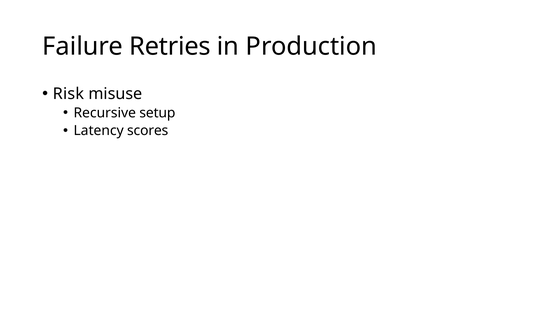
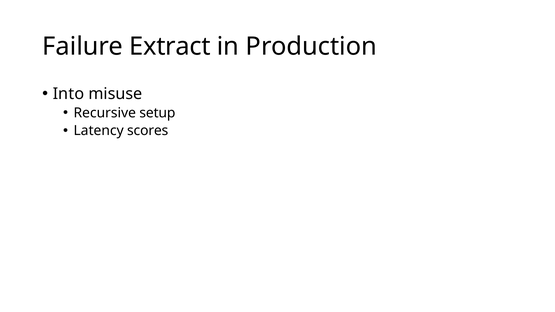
Retries: Retries -> Extract (170, 47)
Risk: Risk -> Into (68, 94)
